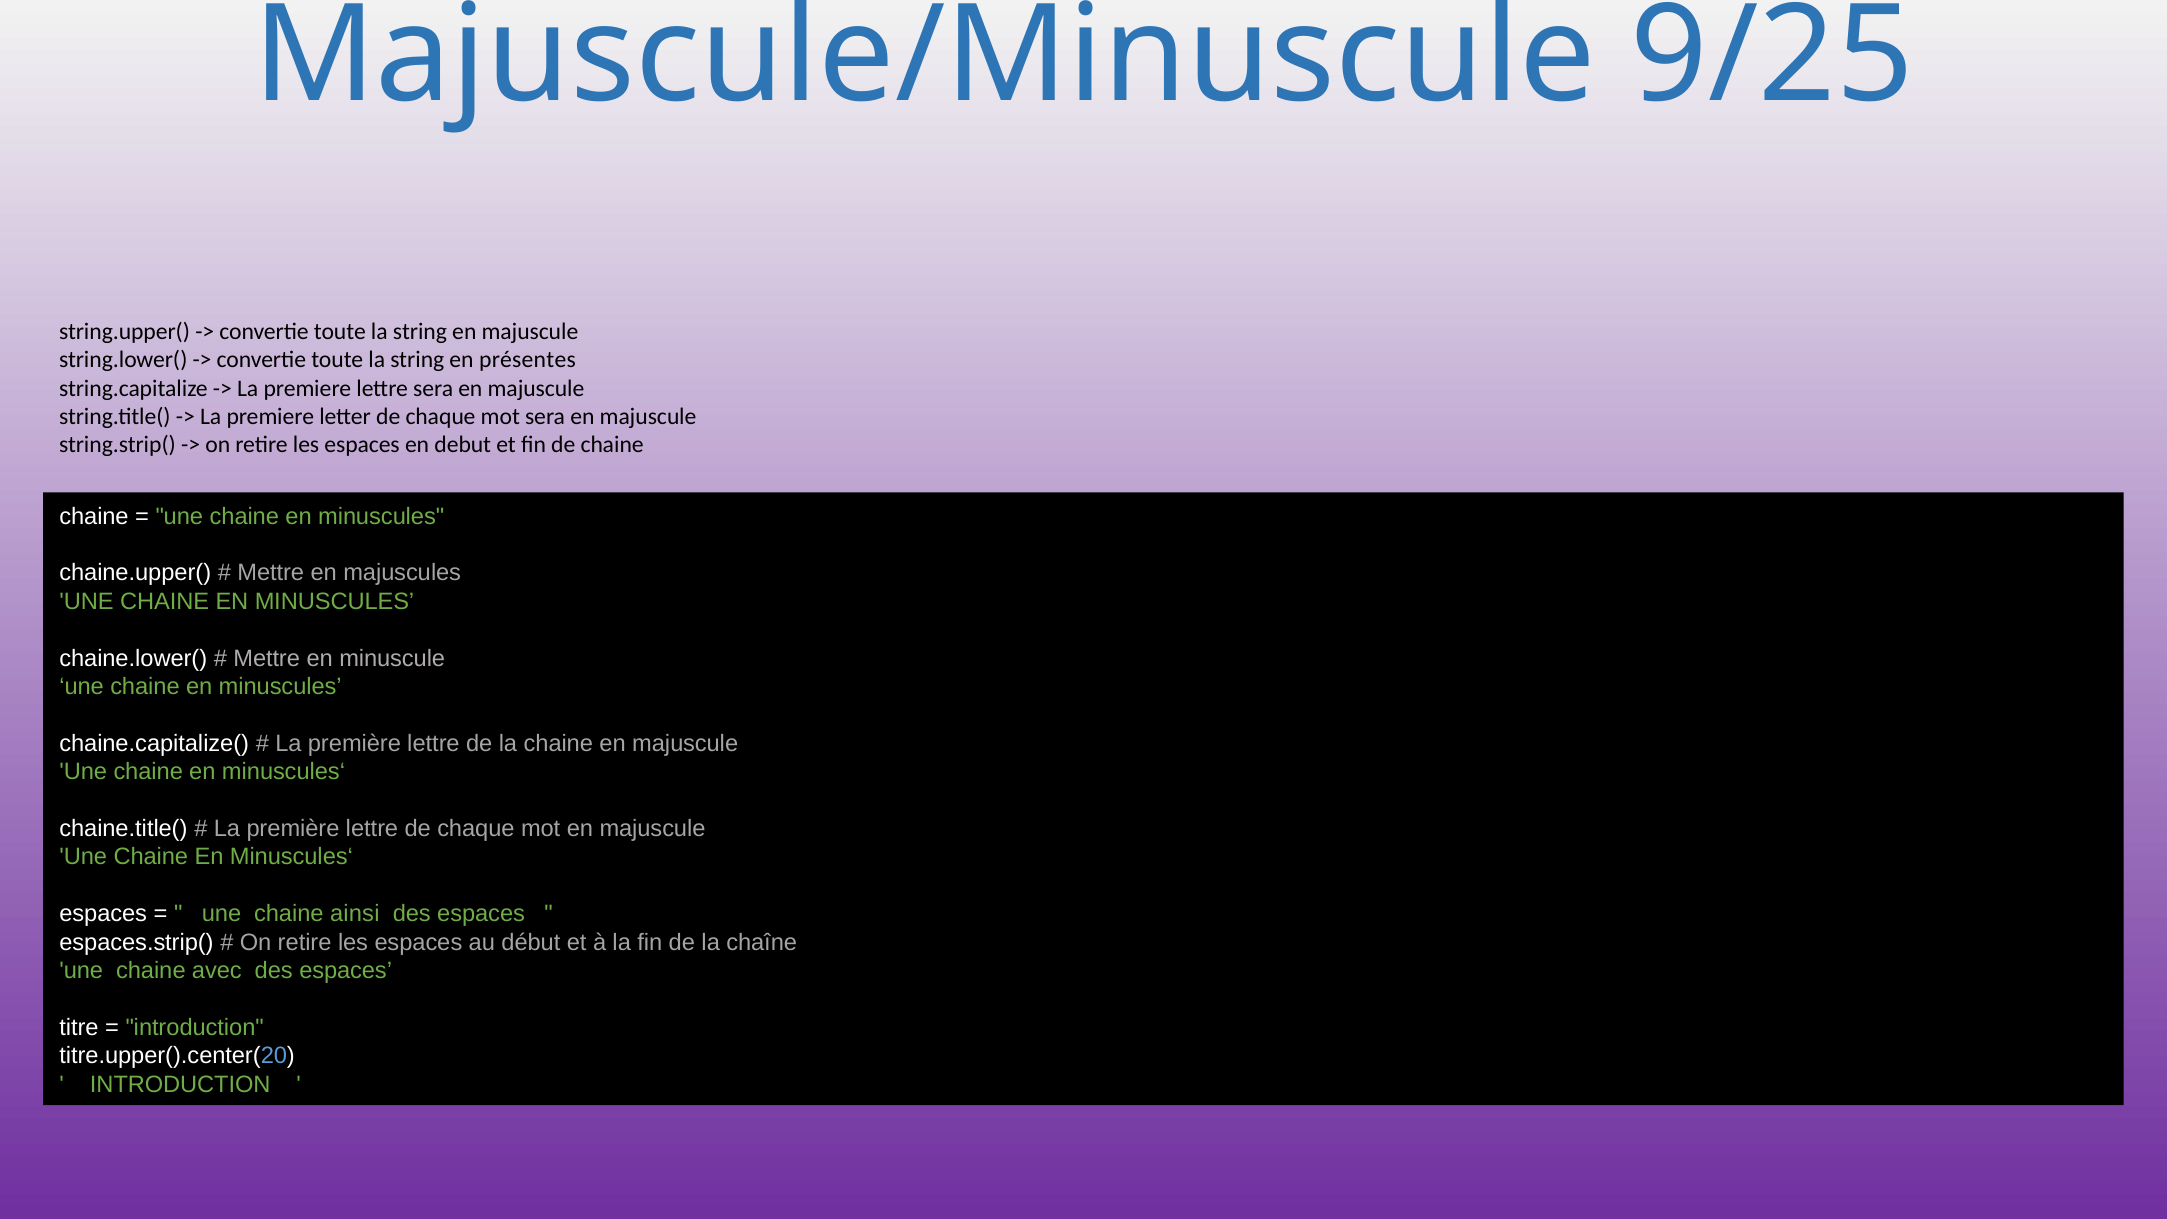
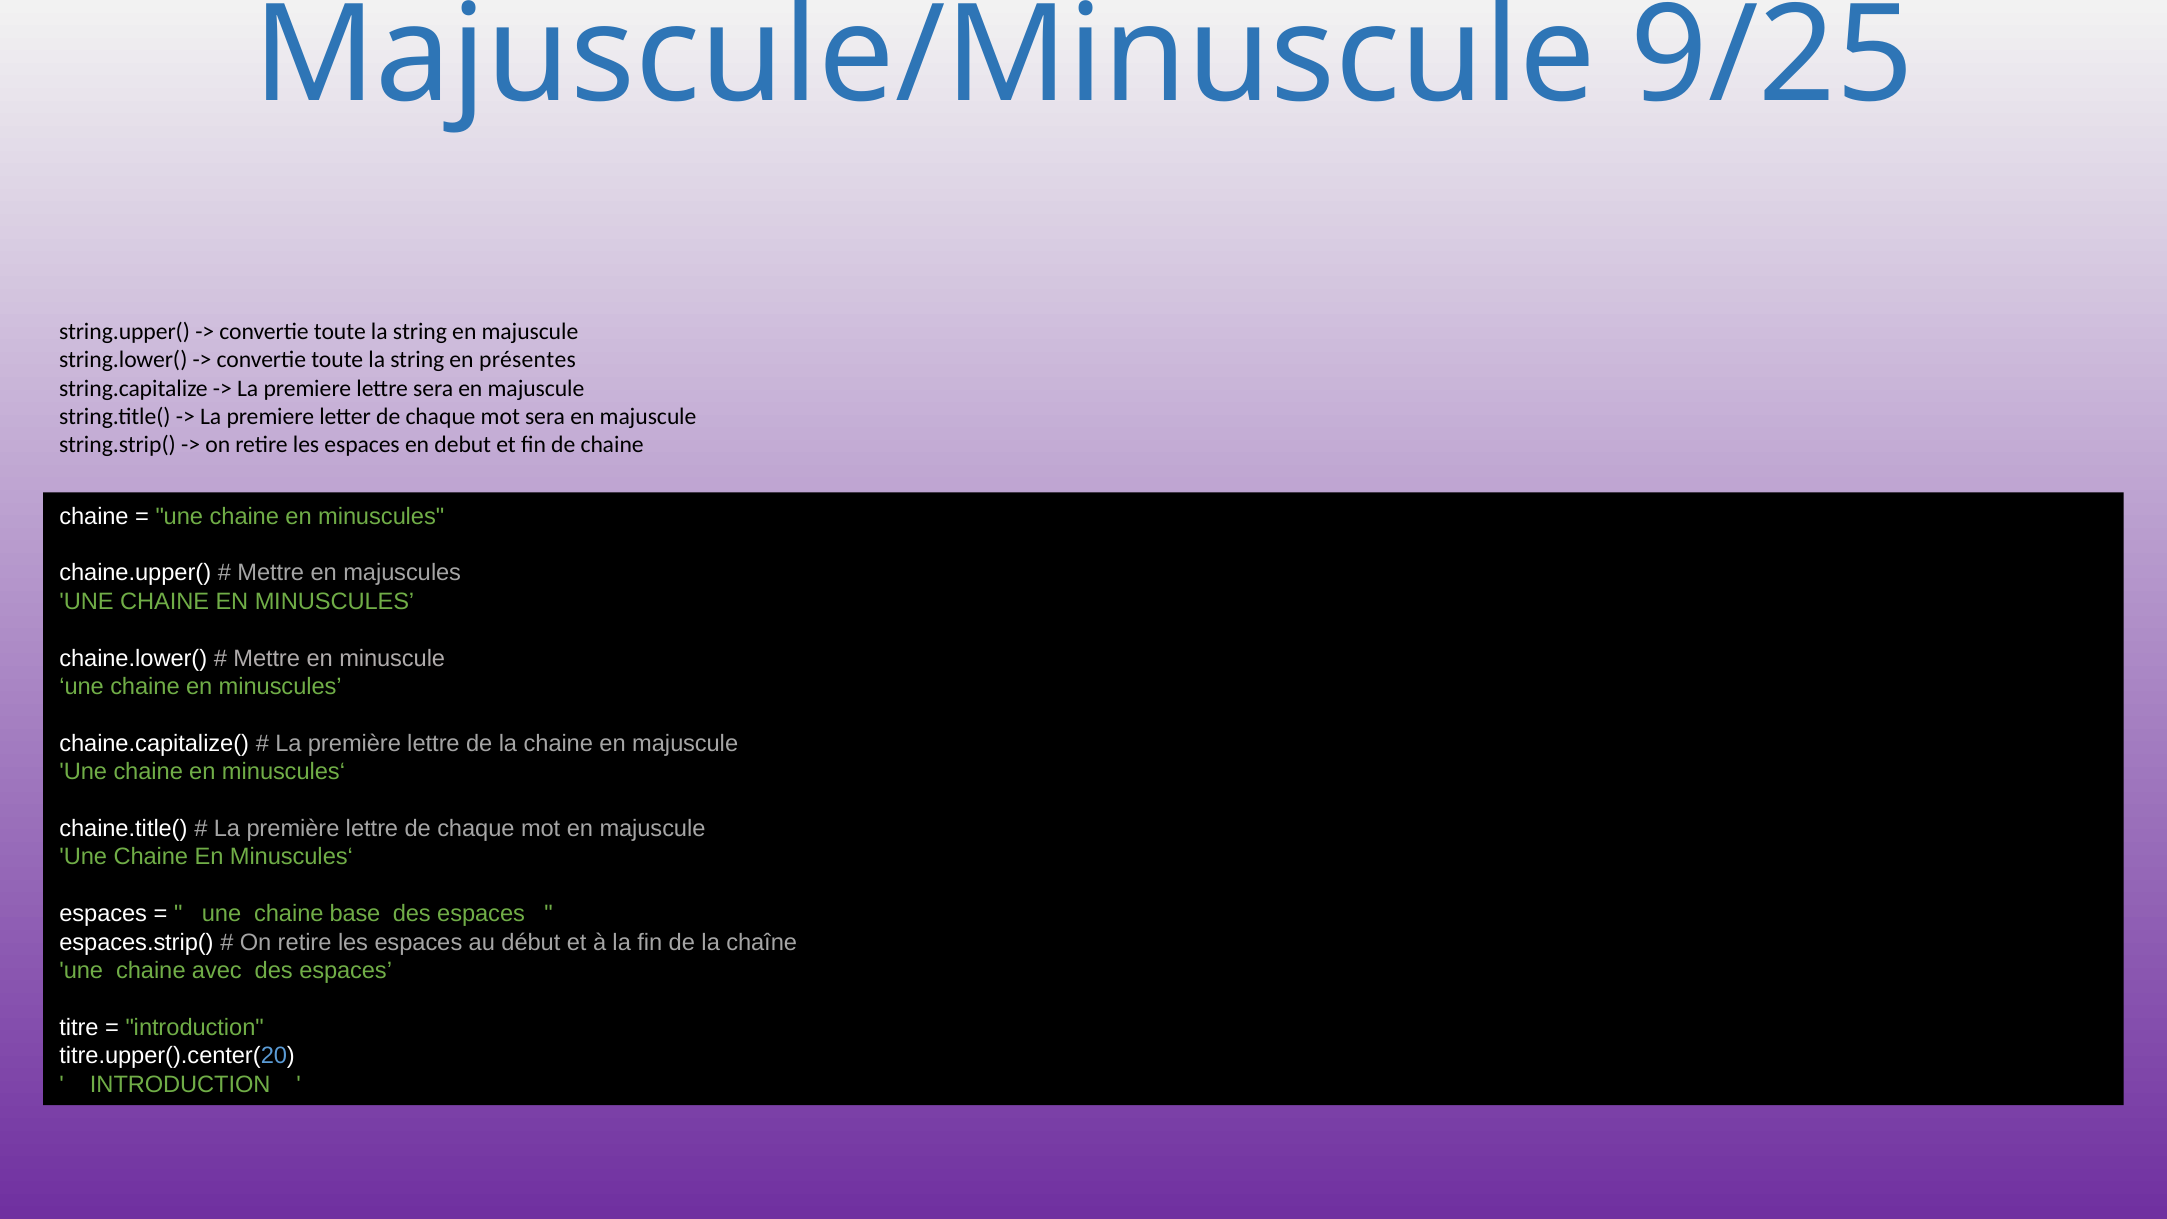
ainsi: ainsi -> base (355, 914)
